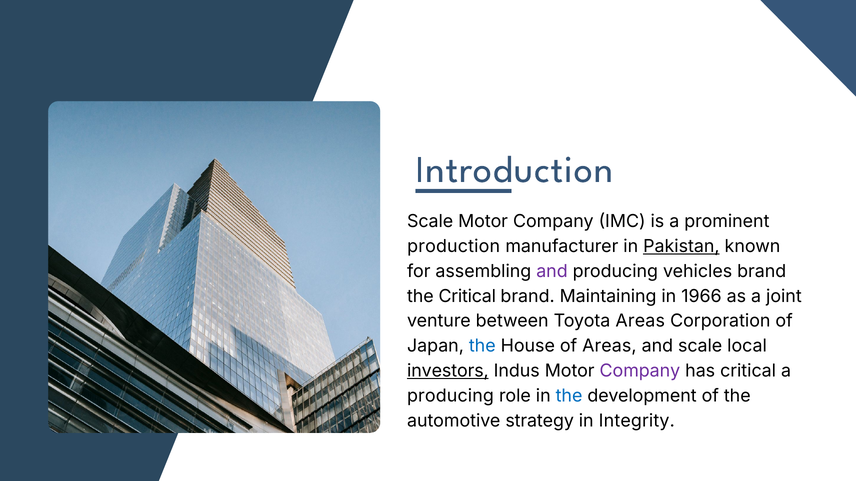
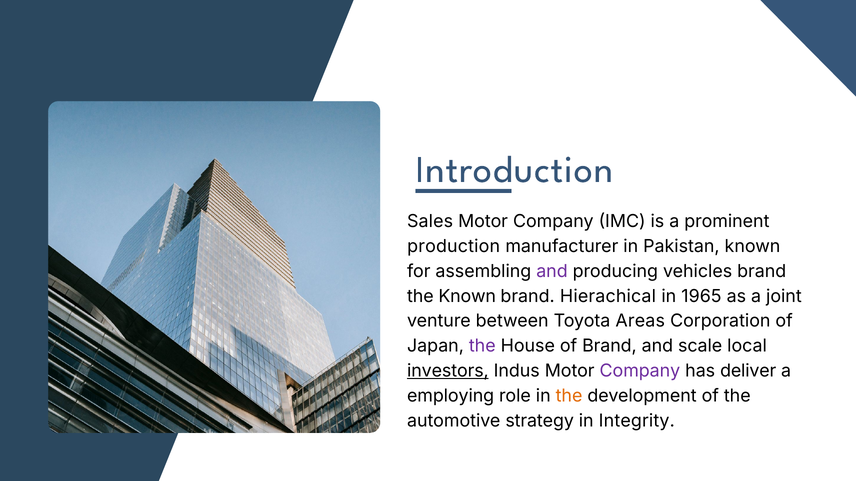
Scale: Scale -> Sales (430, 222)
Pakistan underline: present -> none (681, 247)
the Critical: Critical -> Known (467, 296)
Maintaining: Maintaining -> Hierachical (608, 296)
1966: 1966 -> 1965 (701, 296)
the colour: blue -> purple (482, 346)
of Areas: Areas -> Brand (609, 346)
has critical: critical -> deliver (748, 371)
producing: producing -> employing (451, 396)
the colour: blue -> orange (569, 396)
